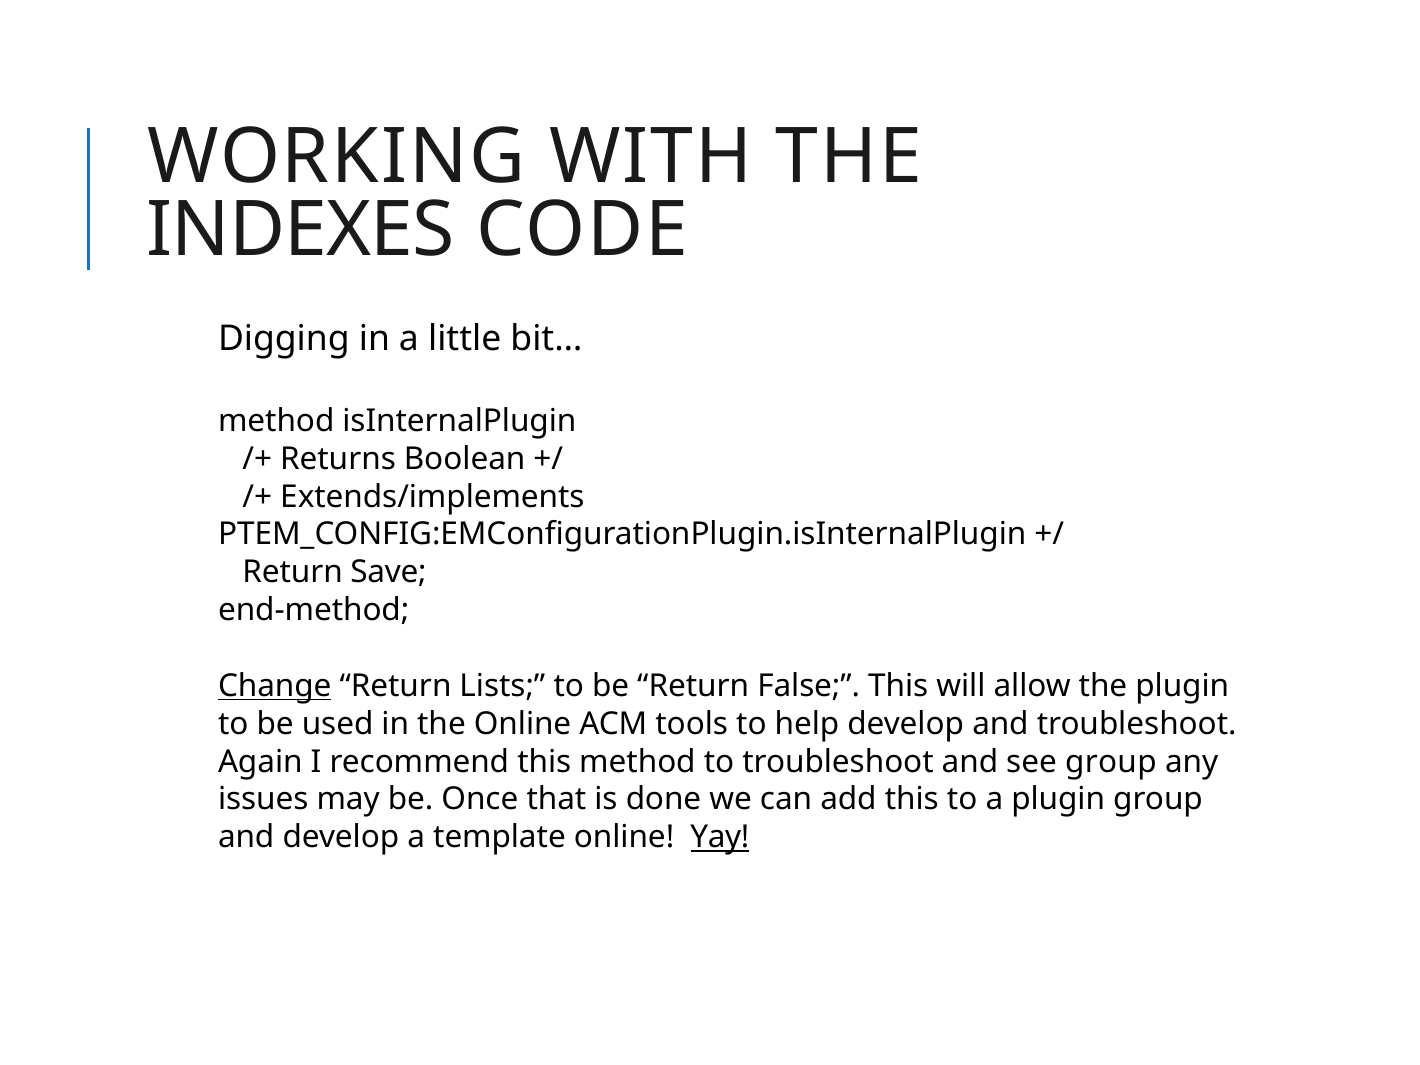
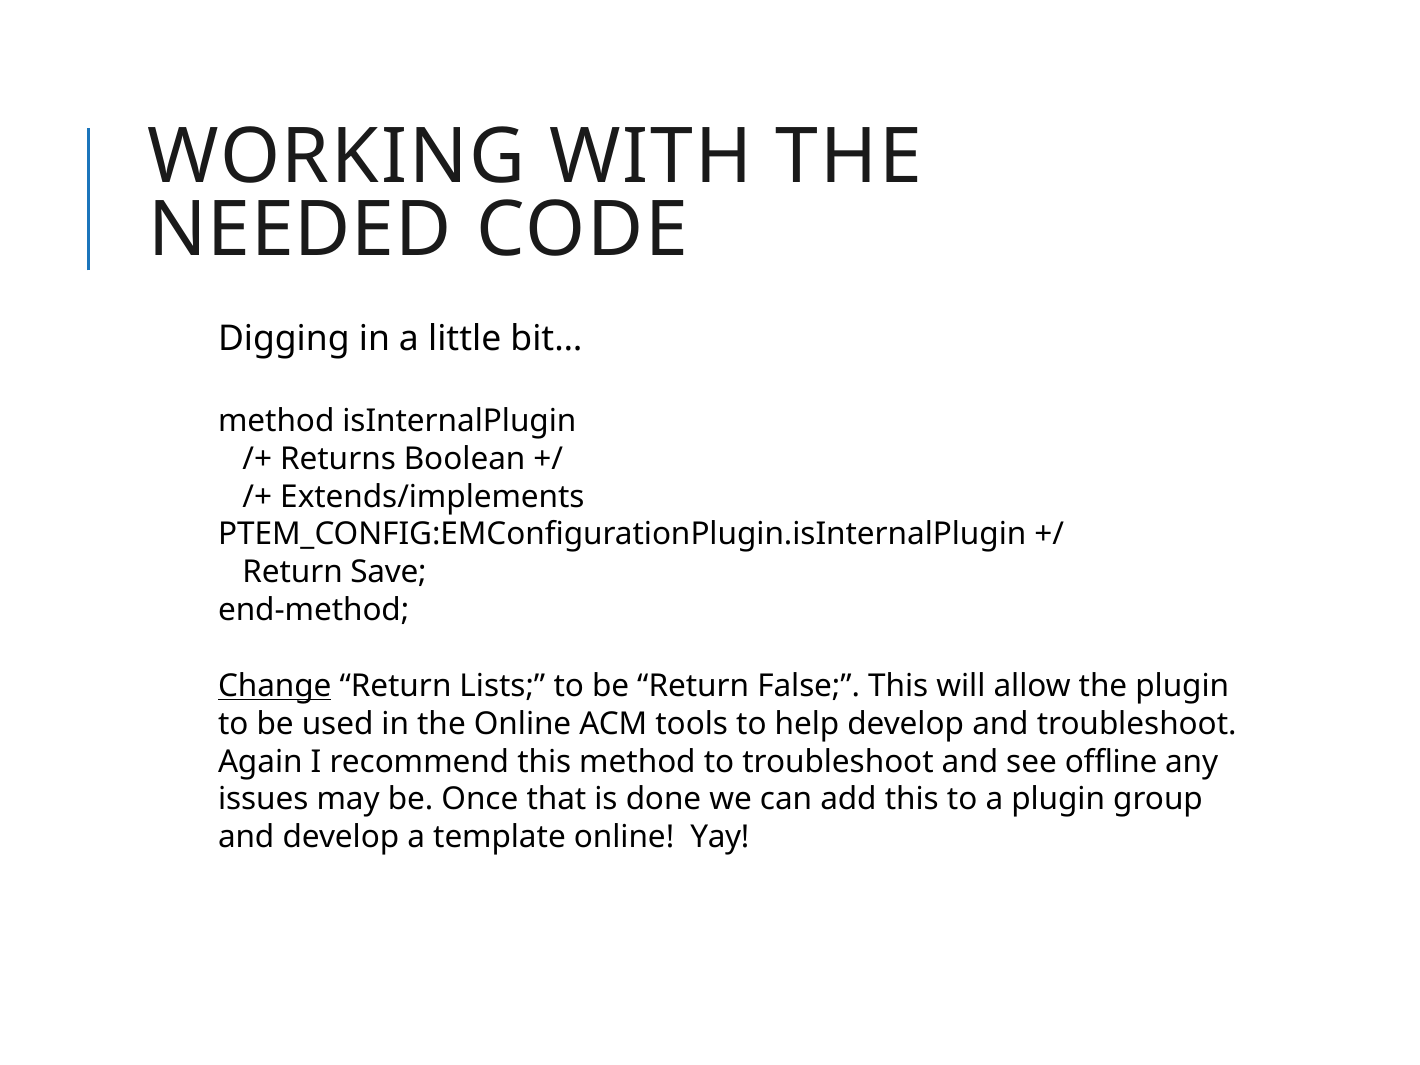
INDEXES: INDEXES -> NEEDED (300, 230)
see group: group -> offline (1111, 762)
Yay underline: present -> none (720, 837)
